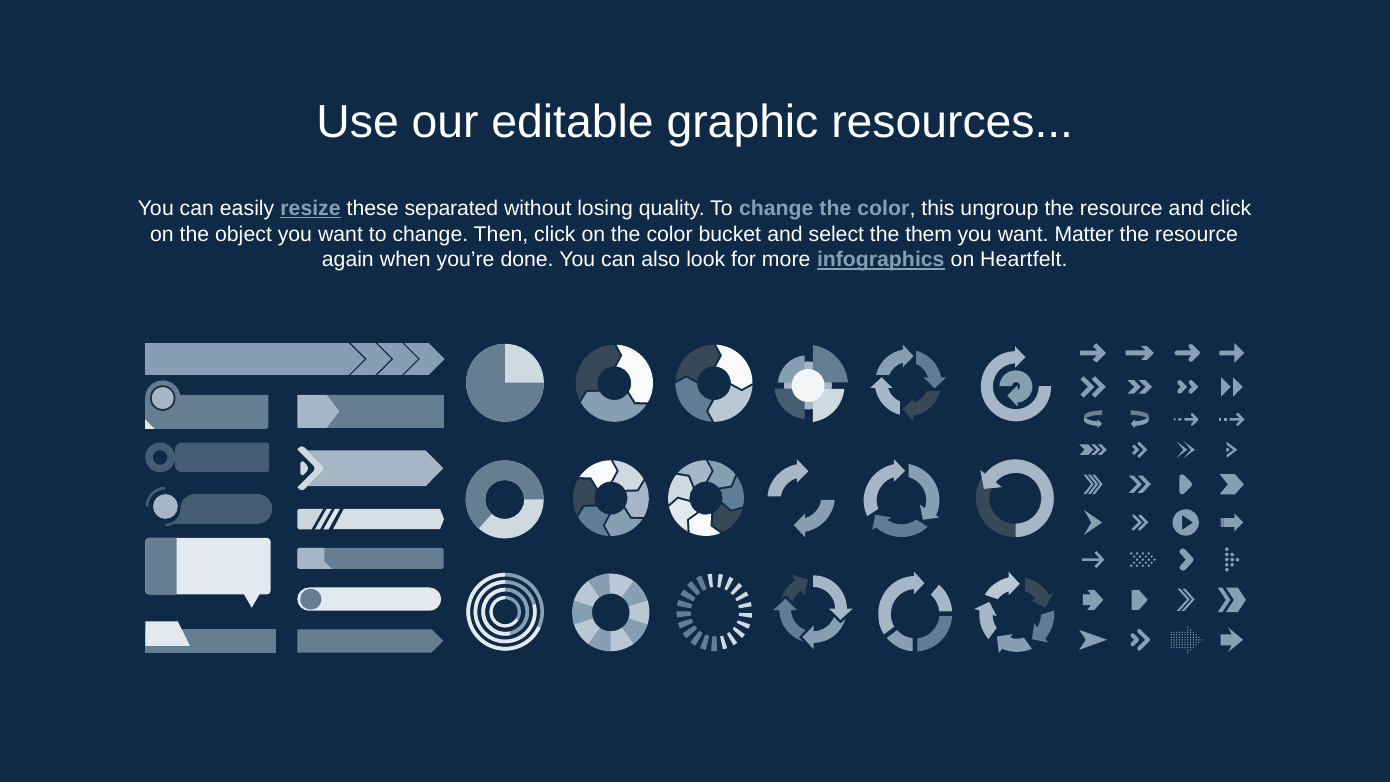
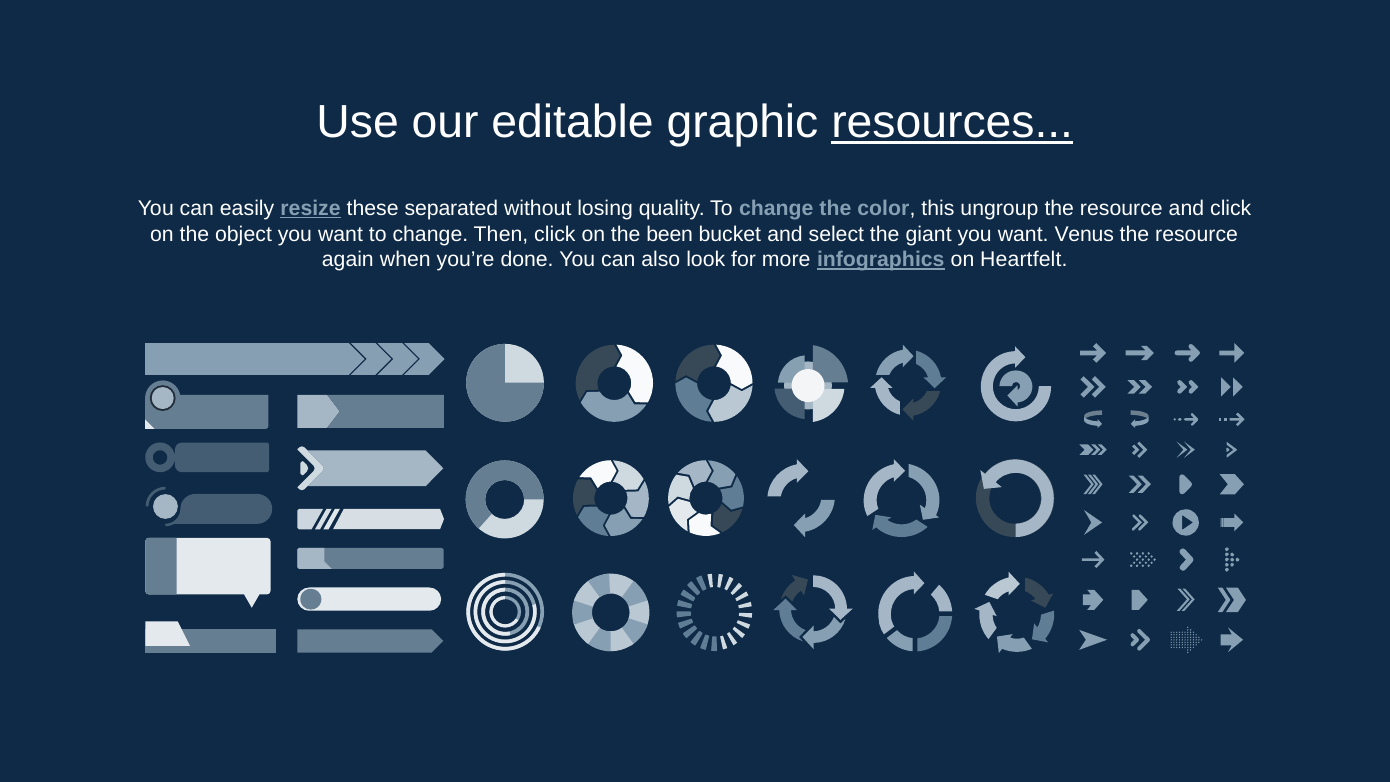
resources underline: none -> present (952, 123)
on the color: color -> been (670, 234)
them: them -> giant (929, 234)
Matter: Matter -> Venus (1084, 234)
